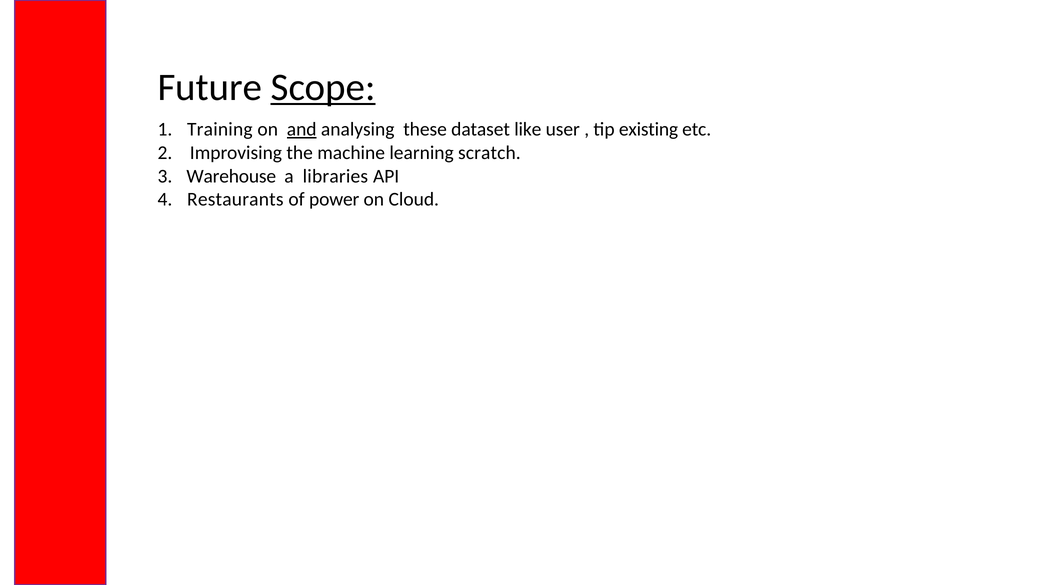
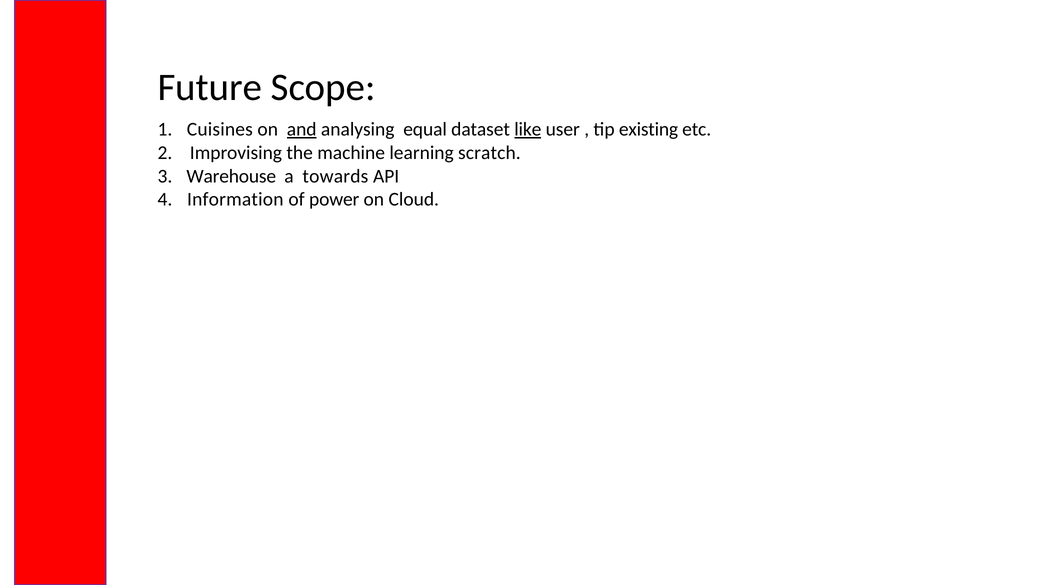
Scope underline: present -> none (323, 87)
Training: Training -> Cuisines (220, 129)
these: these -> equal (425, 129)
like underline: none -> present (528, 129)
libraries: libraries -> towards (335, 176)
Restaurants: Restaurants -> Information (235, 200)
